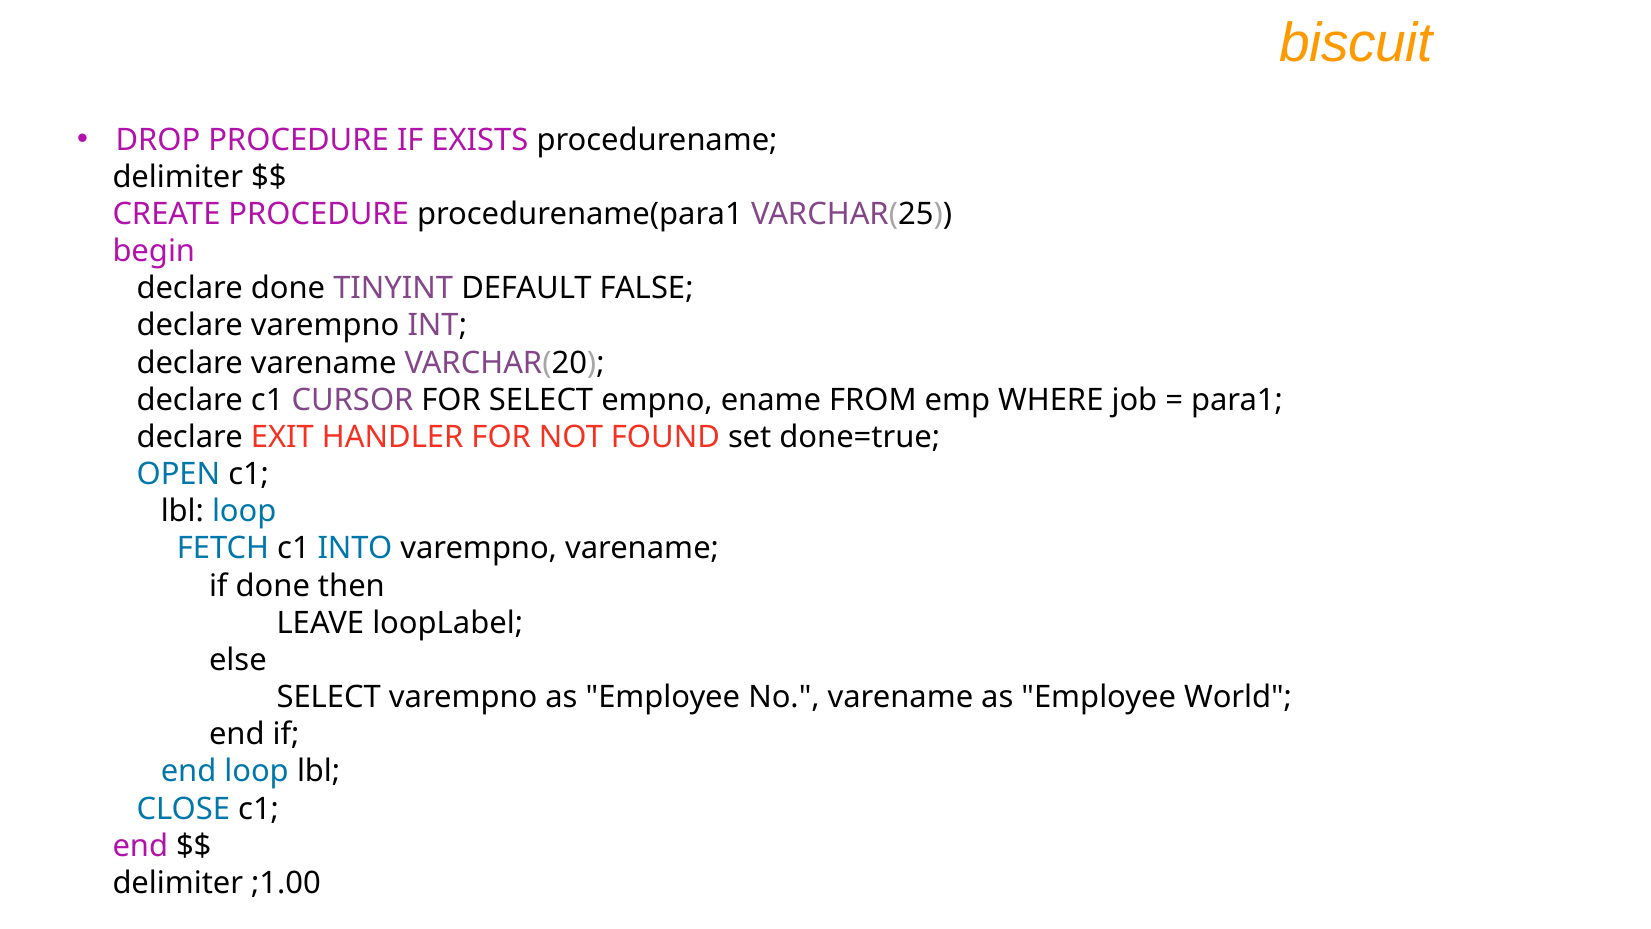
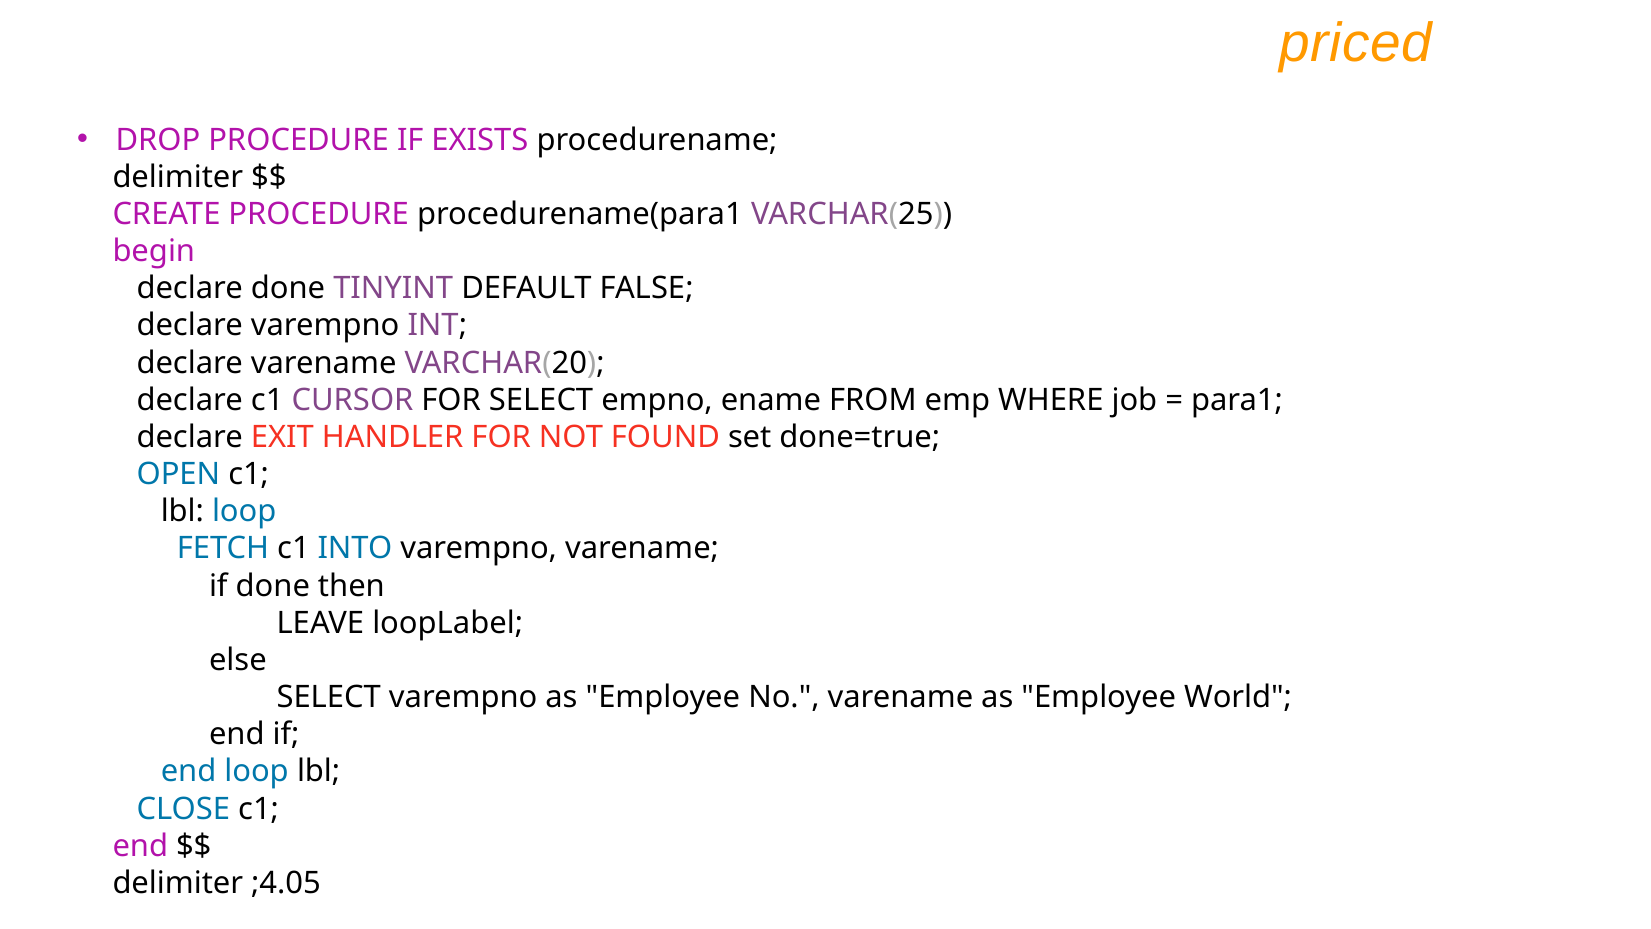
biscuit: biscuit -> priced (1356, 43)
;1.00: ;1.00 -> ;4.05 (286, 883)
